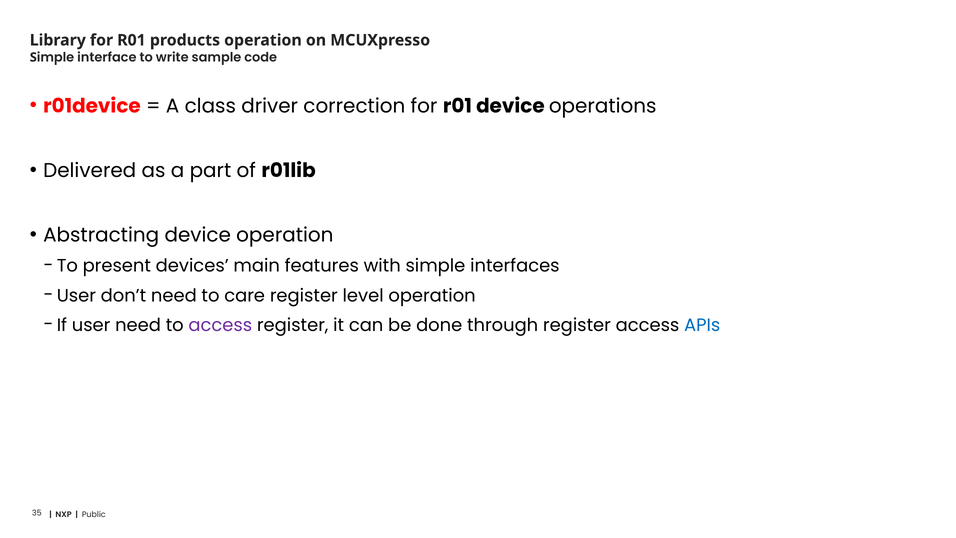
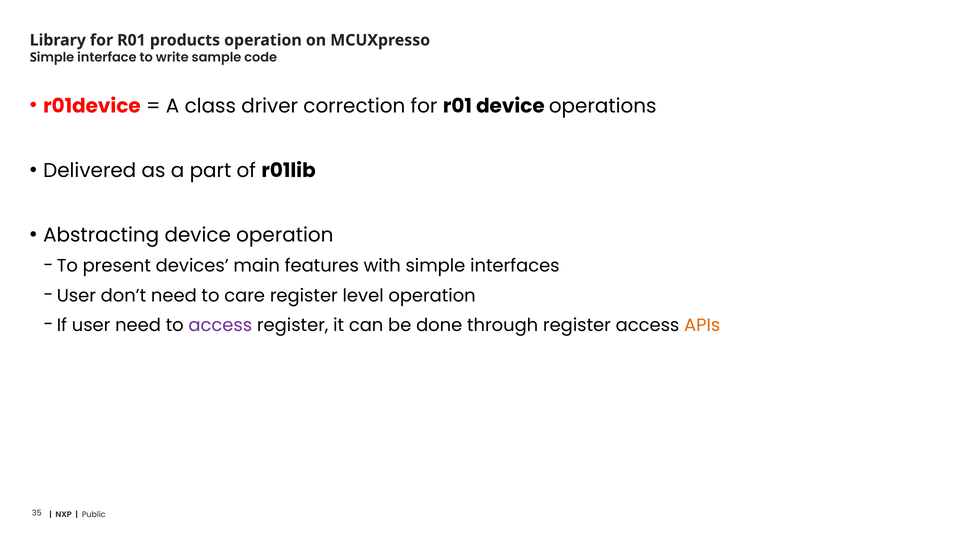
APIs colour: blue -> orange (702, 325)
